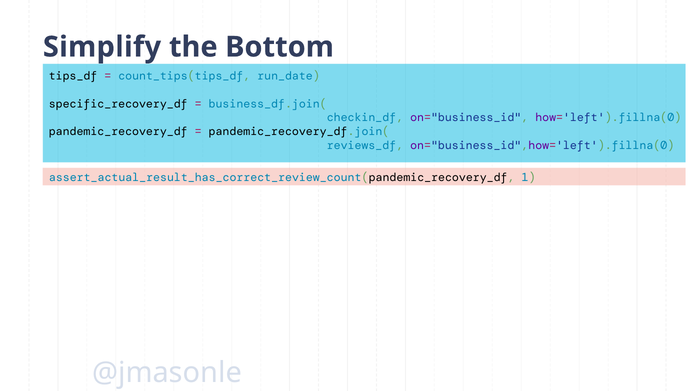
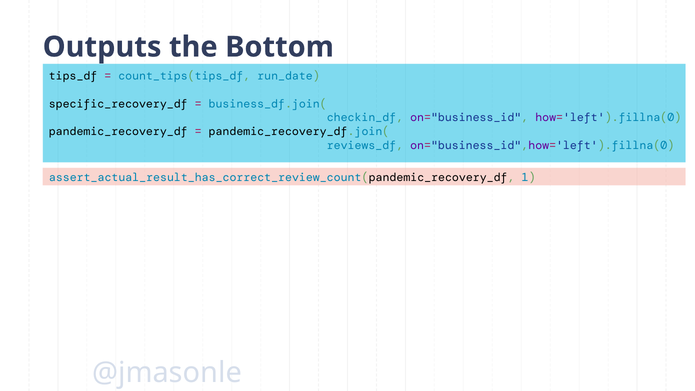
Simplify: Simplify -> Outputs (102, 47)
